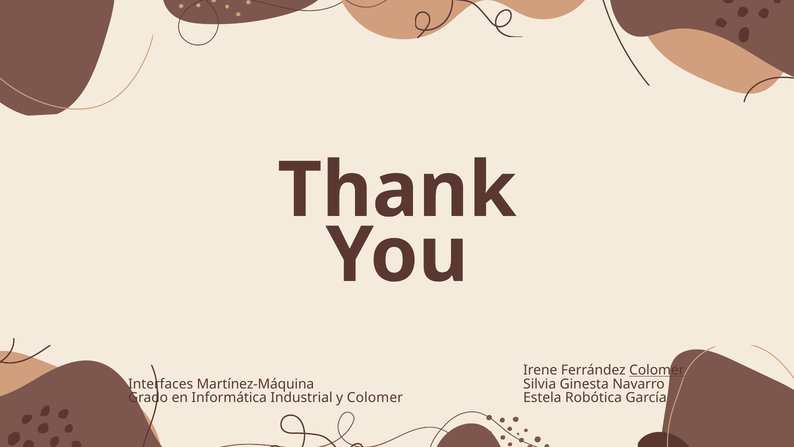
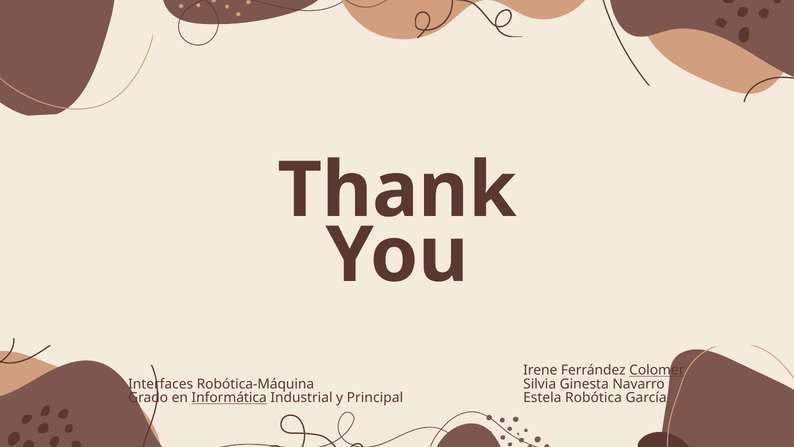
Martínez-Máquina: Martínez-Máquina -> Robótica-Máquina (255, 384)
Informática underline: none -> present (229, 397)
y Colomer: Colomer -> Principal (375, 397)
